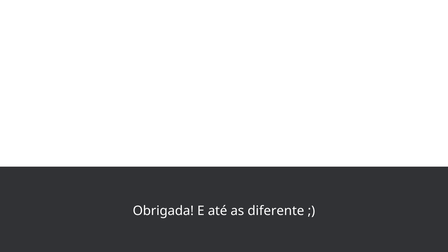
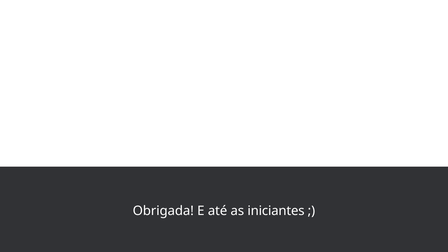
diferente: diferente -> iniciantes (276, 211)
